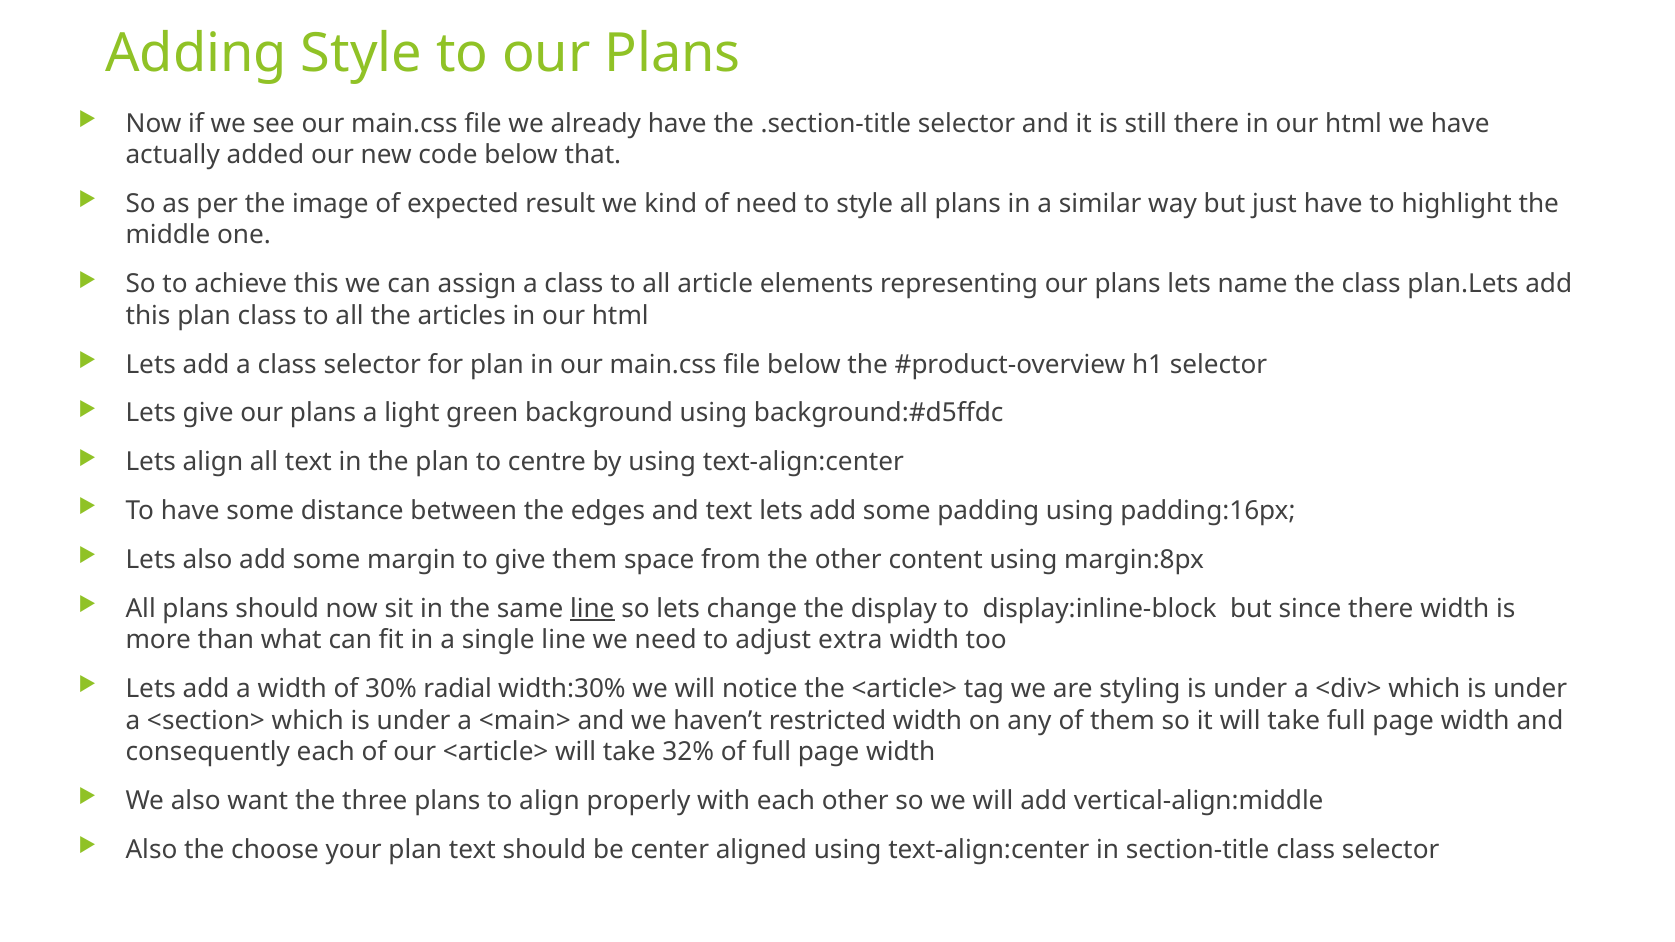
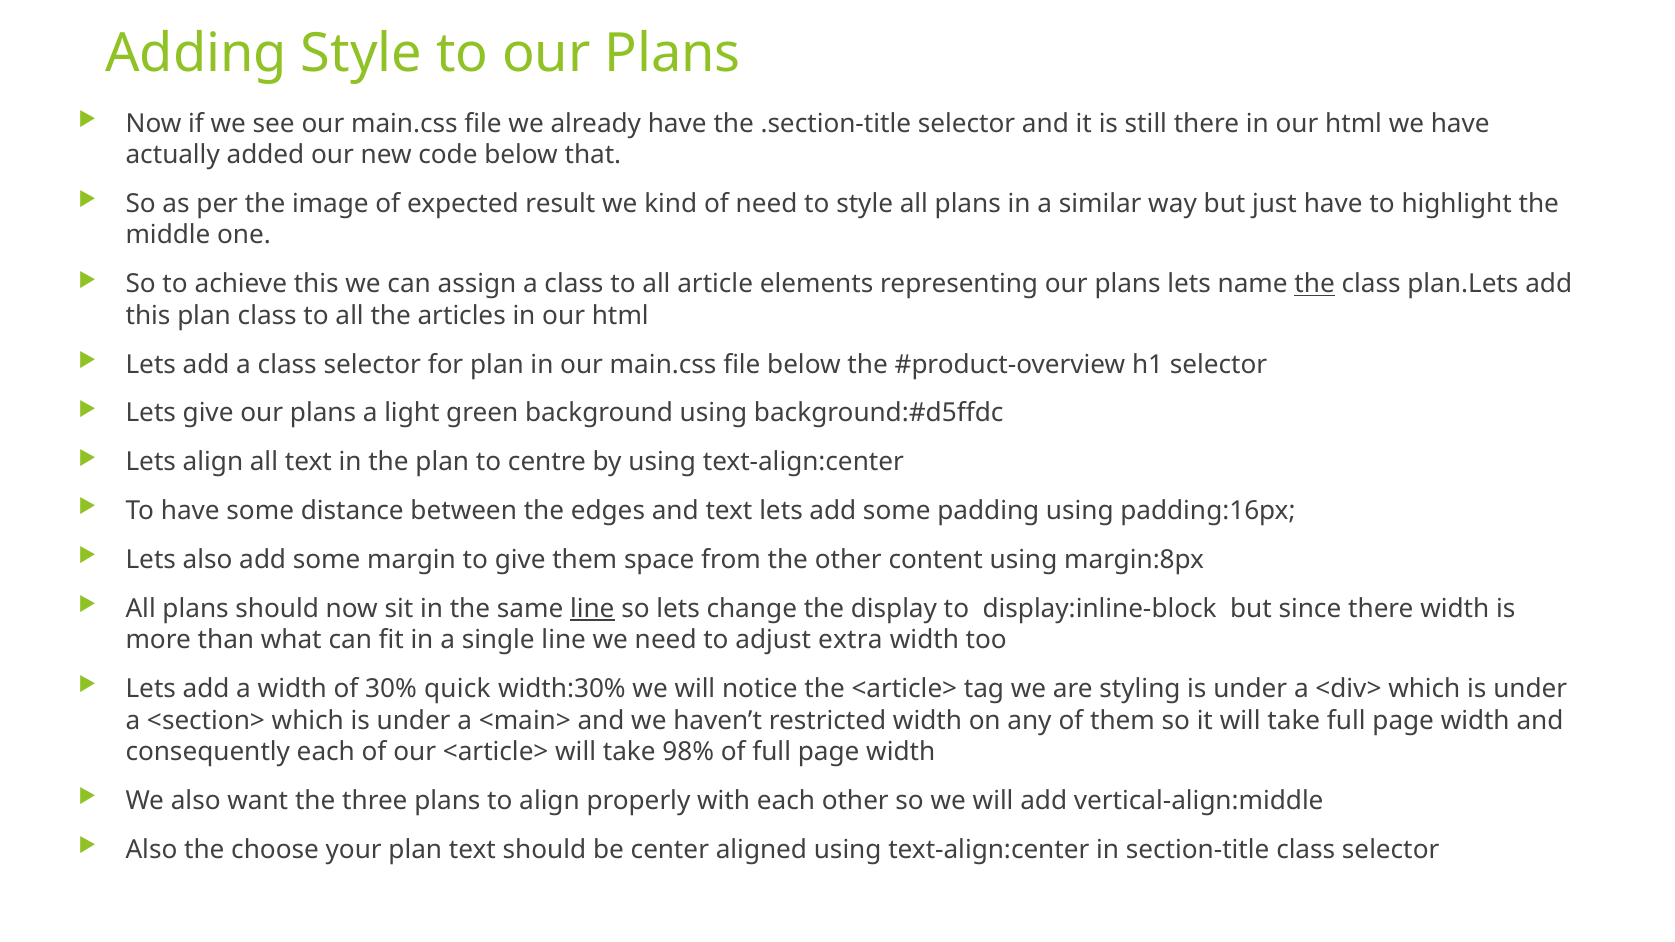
the underline: none -> present (1315, 284)
radial: radial -> quick (457, 689)
32%: 32% -> 98% (688, 752)
